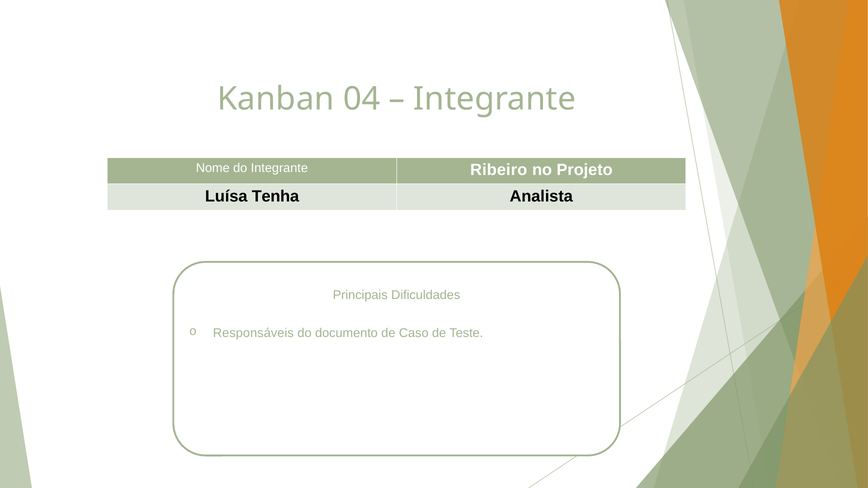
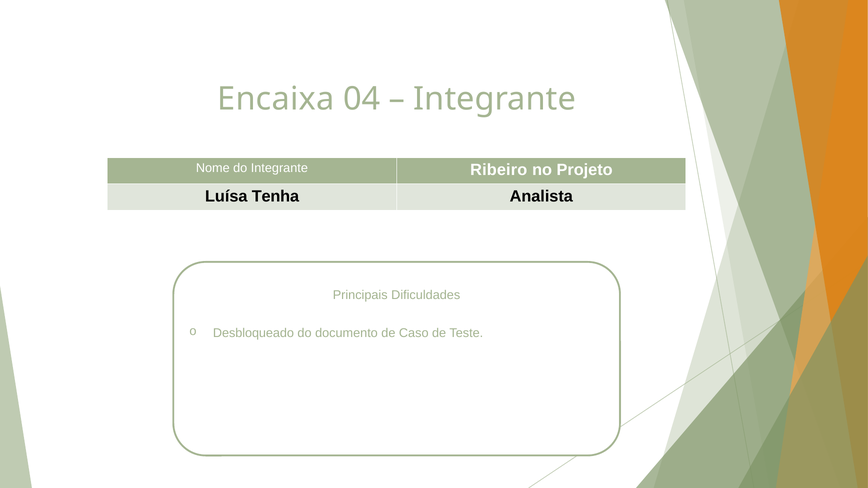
Kanban: Kanban -> Encaixa (276, 99)
Responsáveis: Responsáveis -> Desbloqueado (253, 333)
